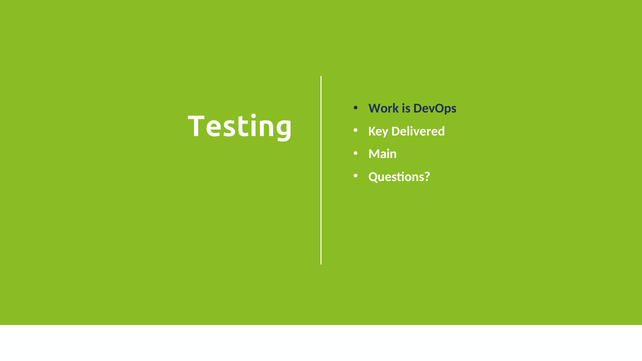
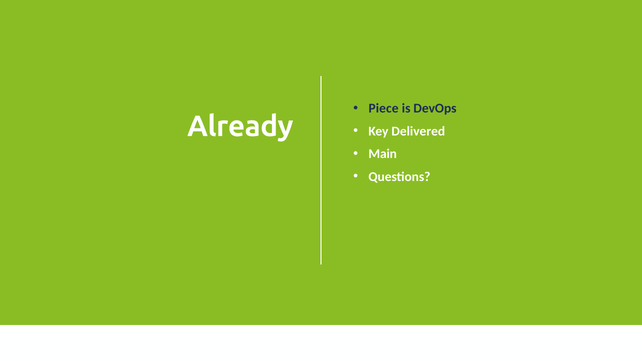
Work: Work -> Piece (384, 108)
Testing: Testing -> Already (240, 126)
